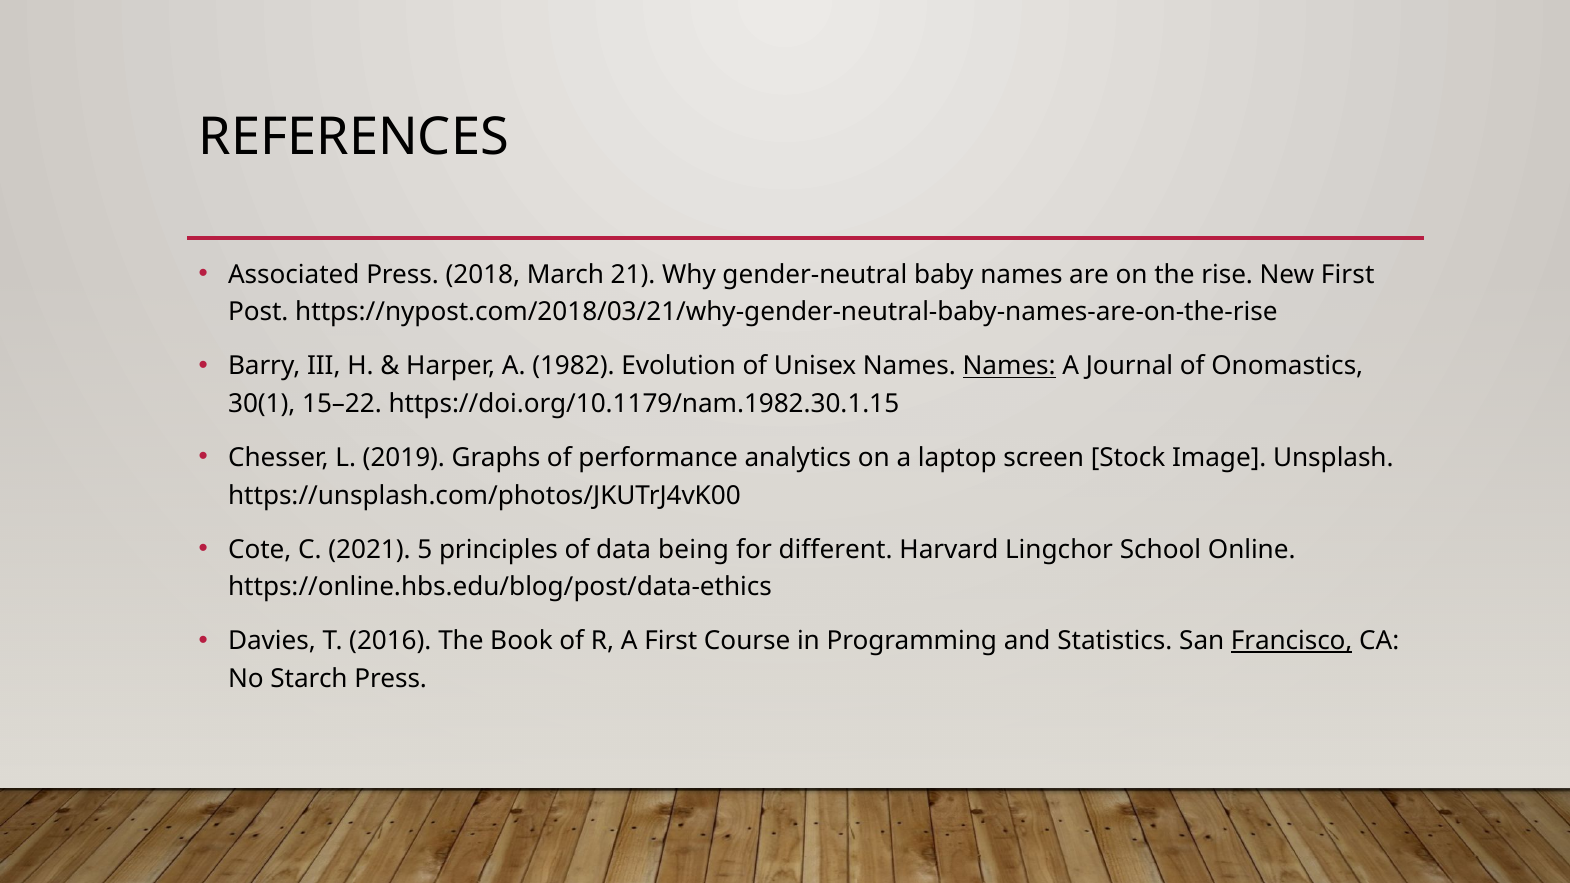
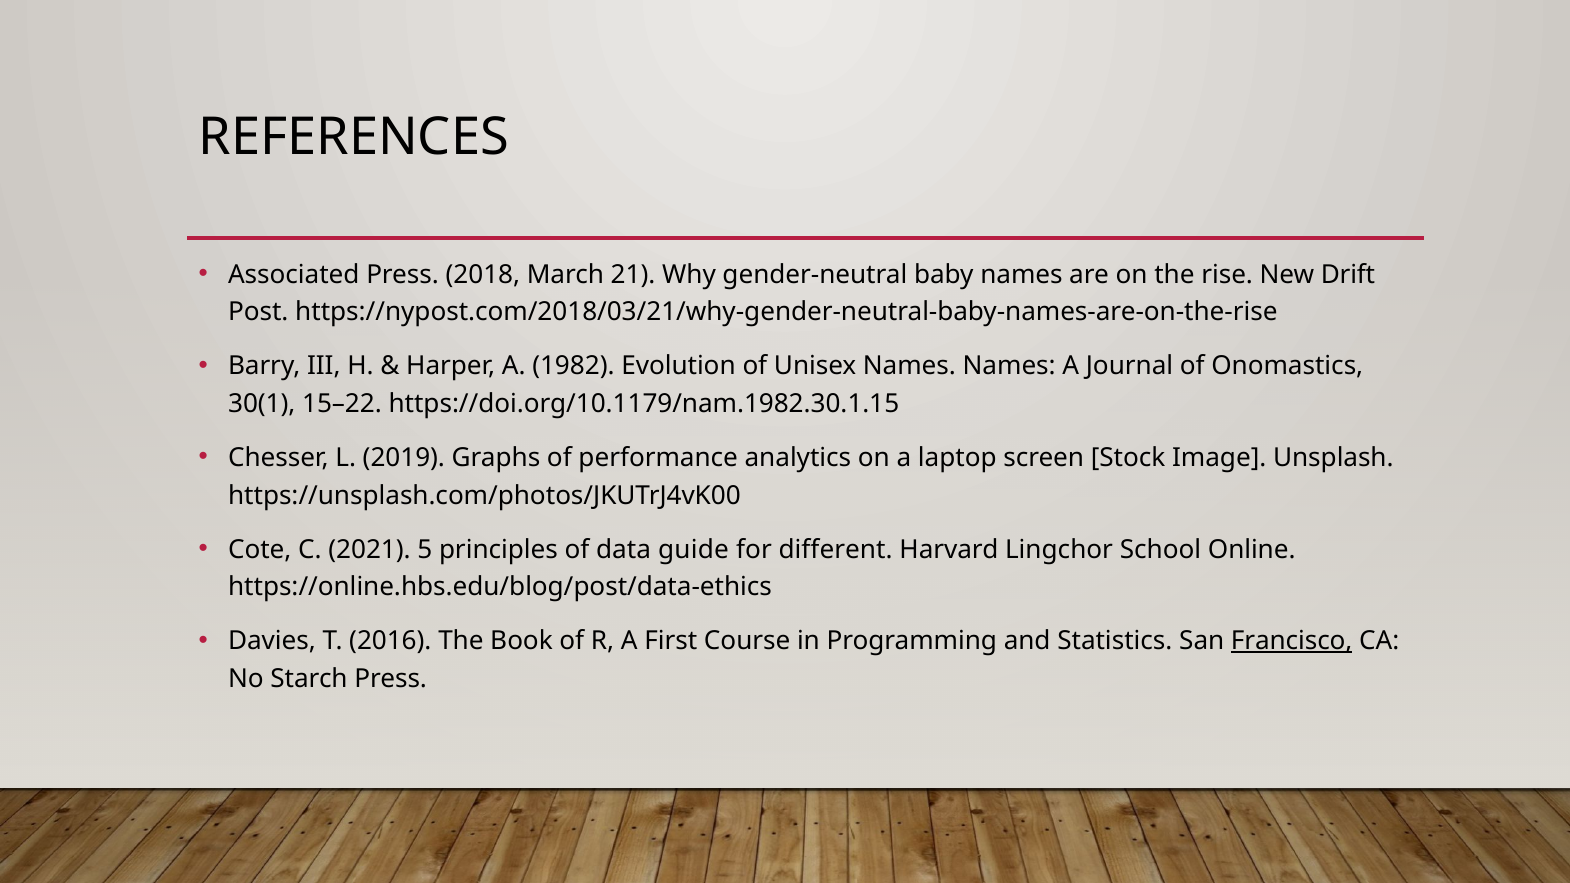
New First: First -> Drift (1348, 275)
Names underline: present -> none (1009, 366)
being: being -> guide (693, 549)
